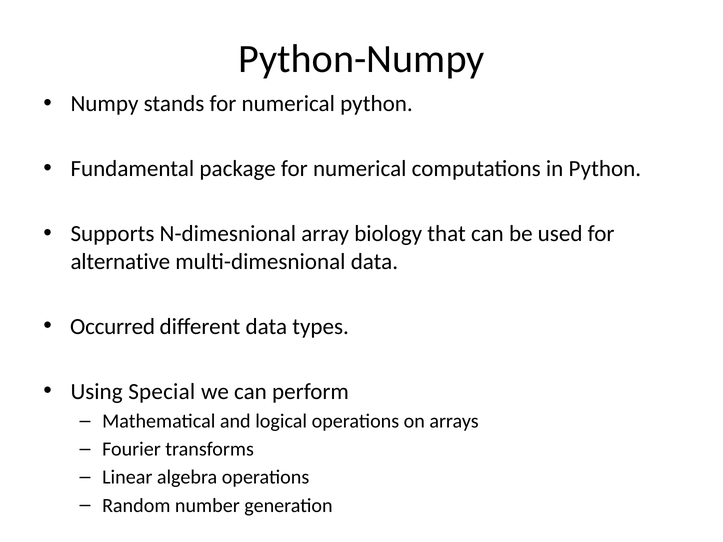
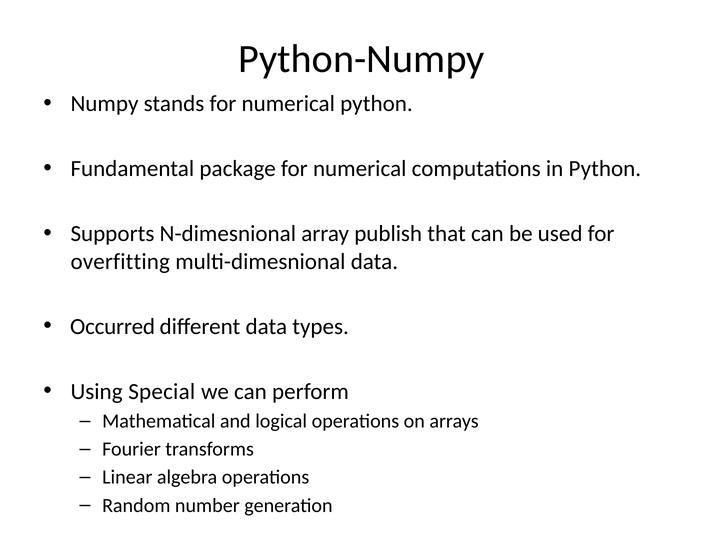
biology: biology -> publish (388, 234)
alternative: alternative -> overfitting (120, 262)
